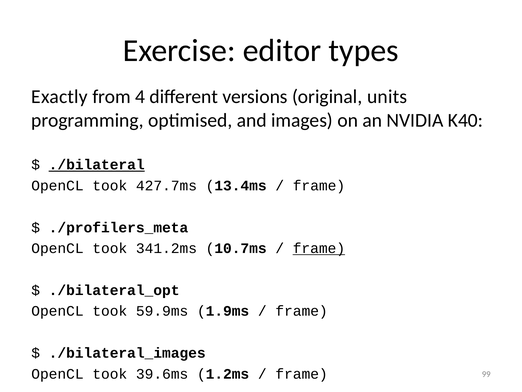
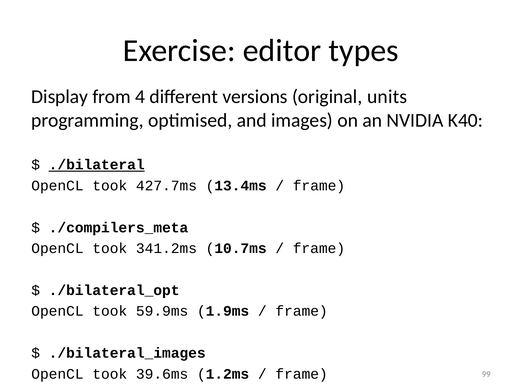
Exactly: Exactly -> Display (60, 97)
./profilers_meta: ./profilers_meta -> ./compilers_meta (118, 227)
frame underline: present -> none (319, 248)
